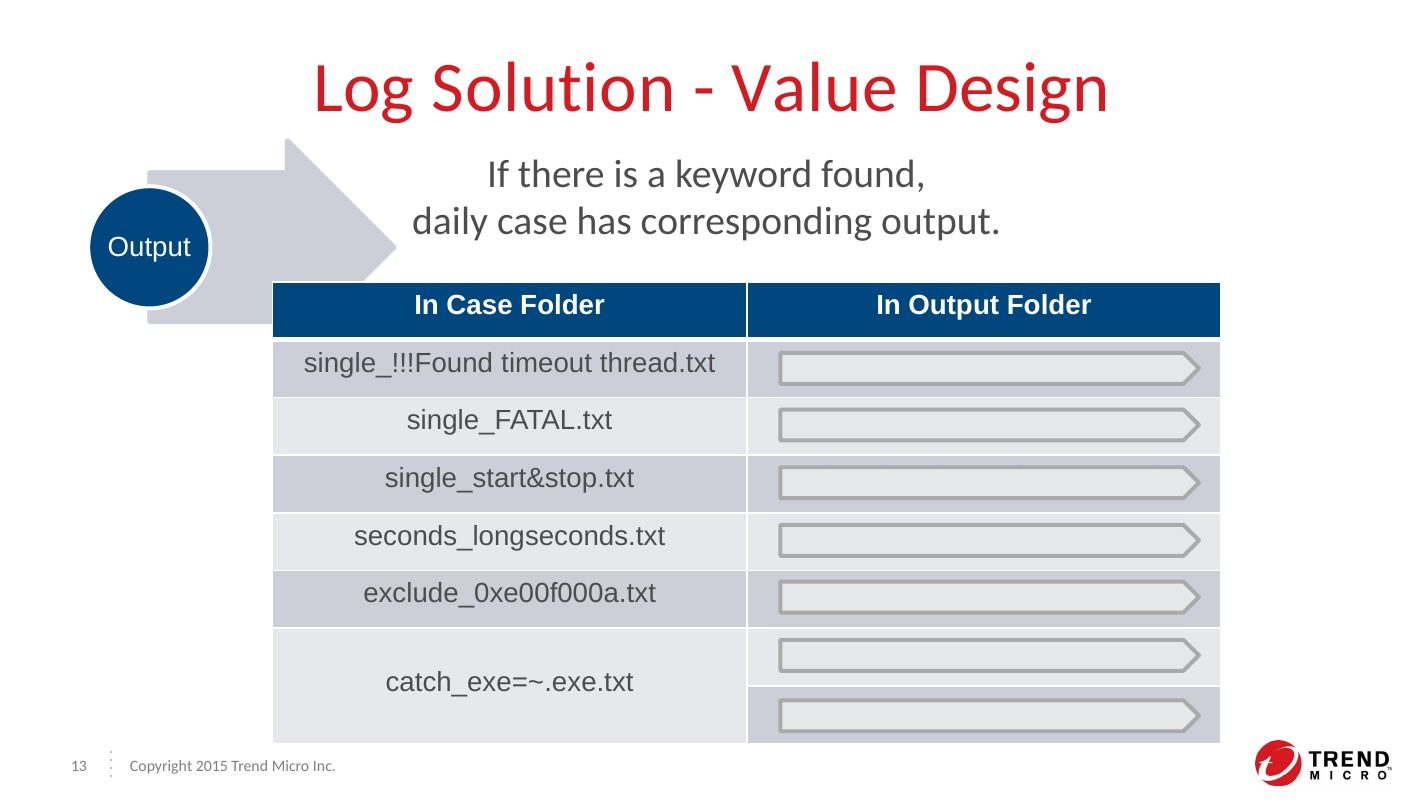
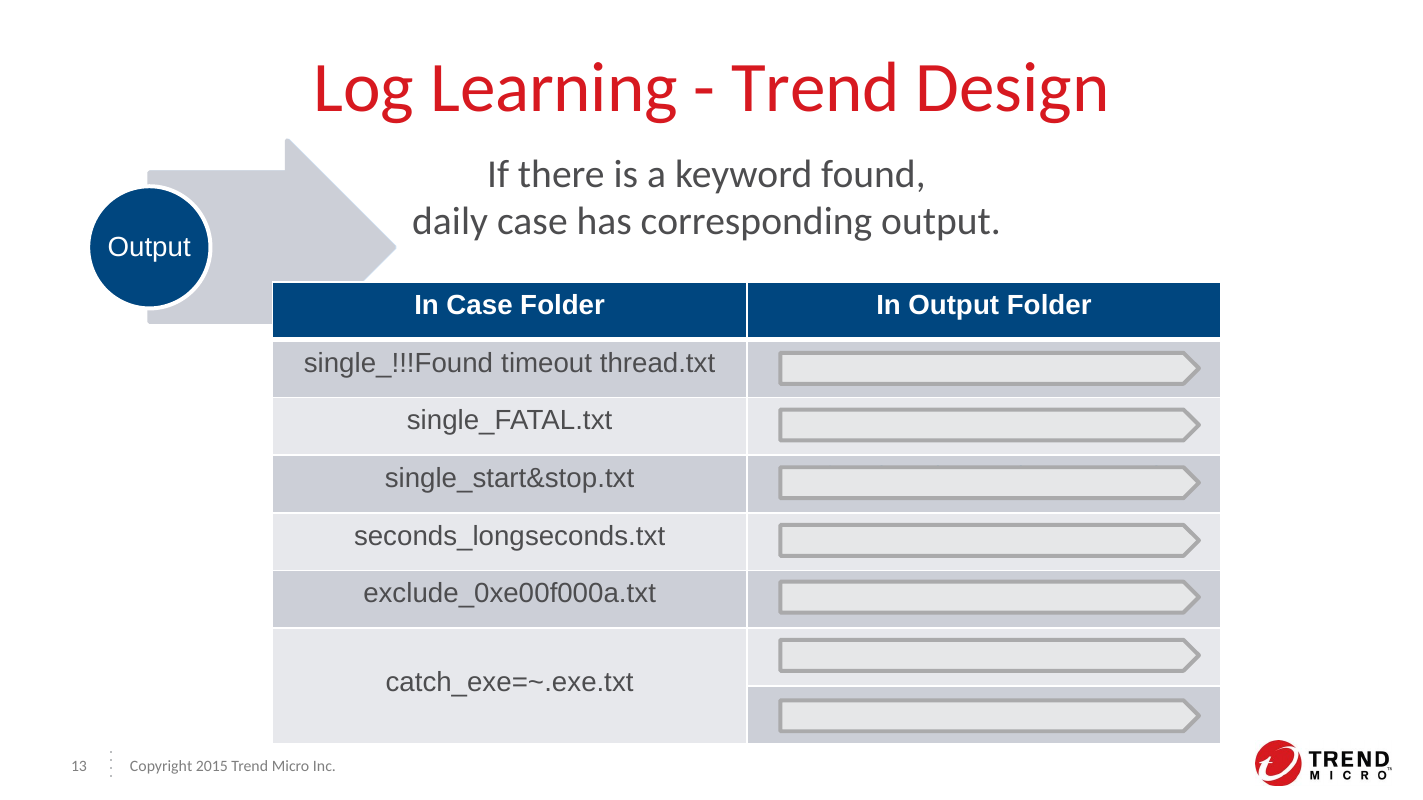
Solution: Solution -> Learning (554, 89)
Value: Value -> Trend (815, 89)
